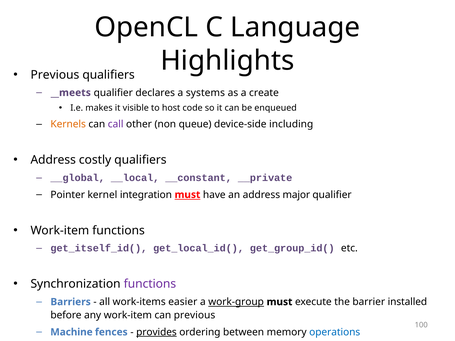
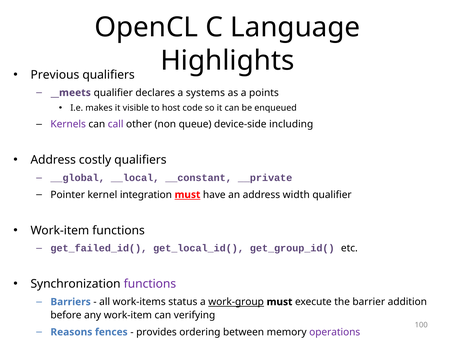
create: create -> points (264, 93)
Kernels colour: orange -> purple (68, 124)
major: major -> width (296, 195)
get_itself_id(: get_itself_id( -> get_failed_id( (99, 248)
easier: easier -> status (183, 302)
installed: installed -> addition (407, 302)
can previous: previous -> verifying (195, 315)
Machine: Machine -> Reasons (71, 332)
provides underline: present -> none (156, 332)
operations colour: blue -> purple (335, 332)
